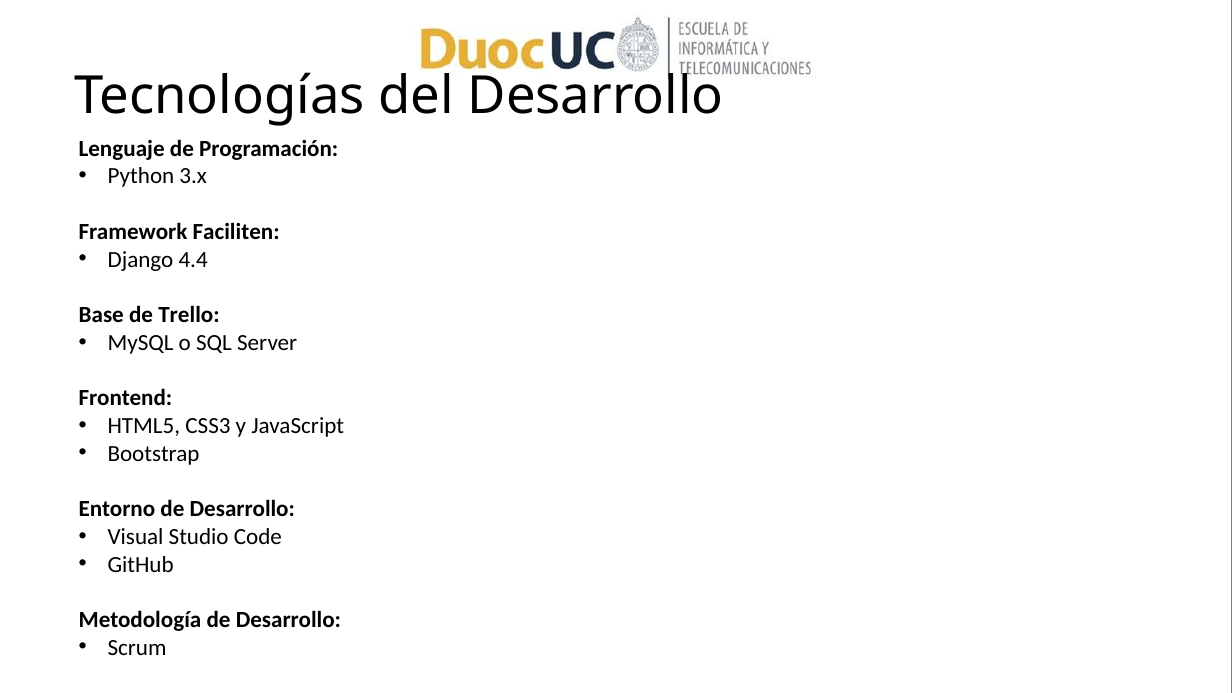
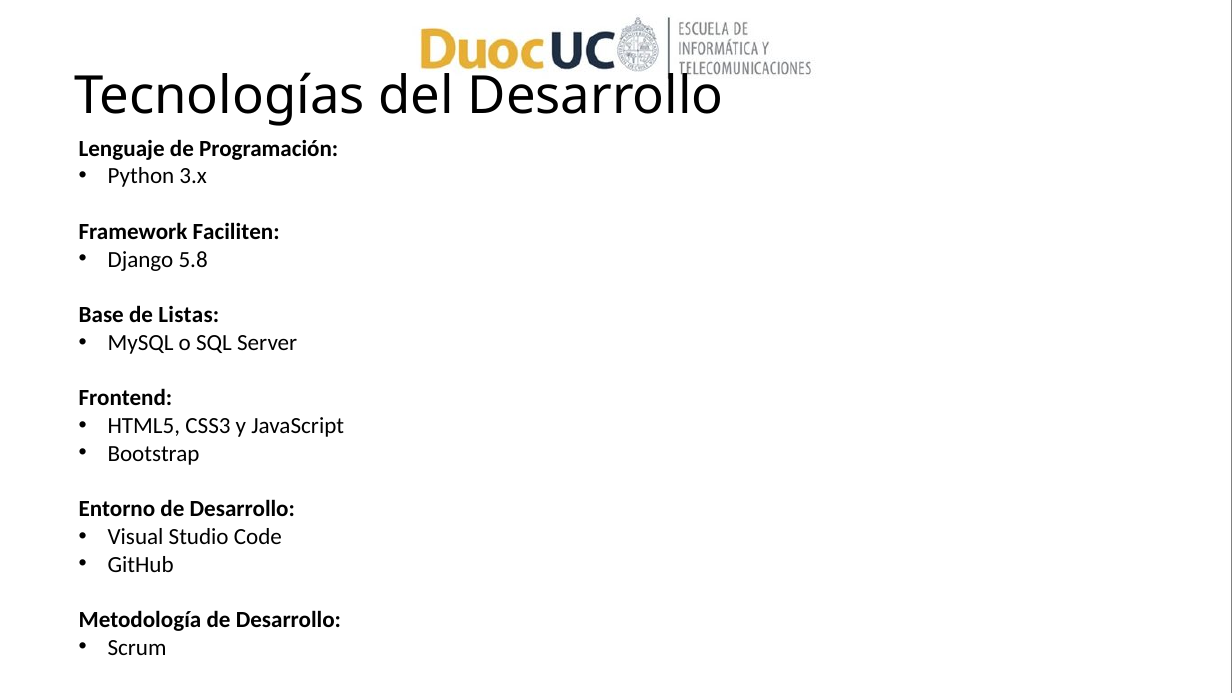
4.4: 4.4 -> 5.8 (193, 259)
Trello: Trello -> Listas (189, 315)
